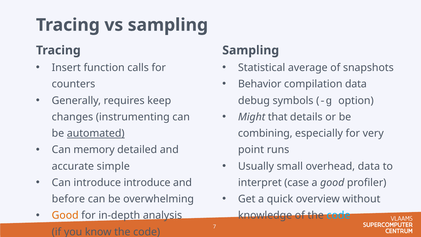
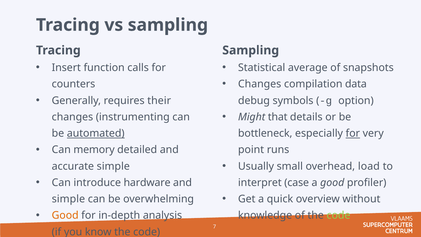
Behavior: Behavior -> Changes (260, 84)
keep: keep -> their (159, 100)
combining: combining -> bottleneck (265, 133)
for underline: none -> present (353, 133)
overhead data: data -> load (369, 166)
introduce introduce: introduce -> hardware (147, 182)
before: before -> simple (68, 199)
code colour: light blue -> light green (338, 215)
